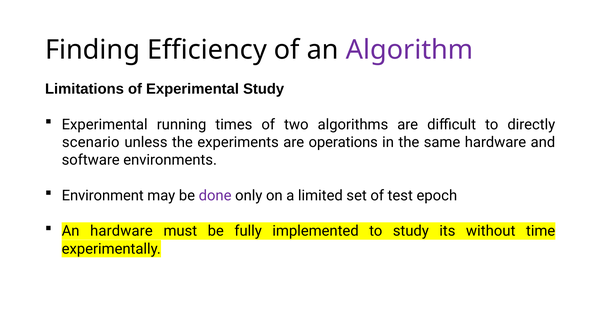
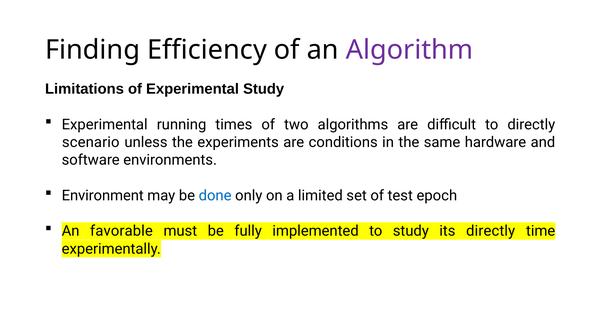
operations: operations -> conditions (343, 142)
done colour: purple -> blue (215, 196)
An hardware: hardware -> favorable (121, 231)
its without: without -> directly (491, 231)
